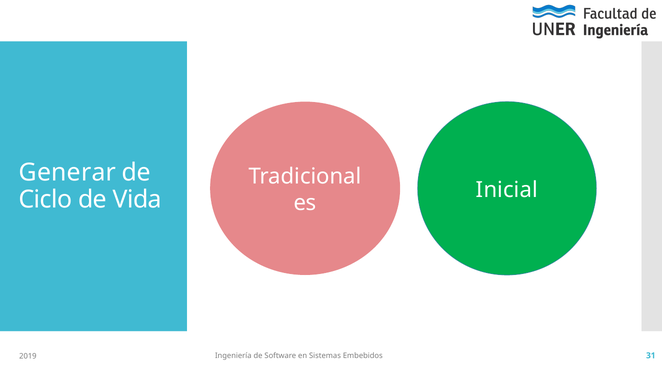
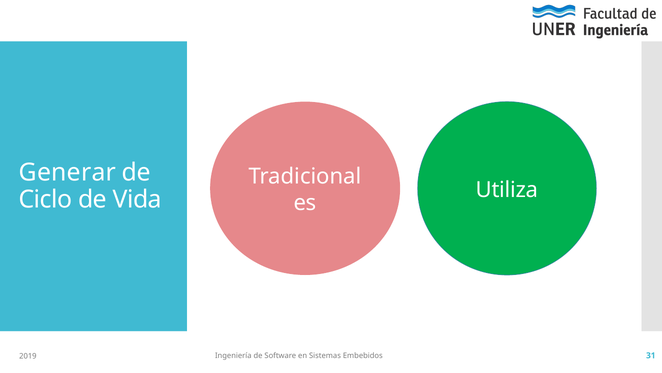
Inicial: Inicial -> Utiliza (507, 190)
